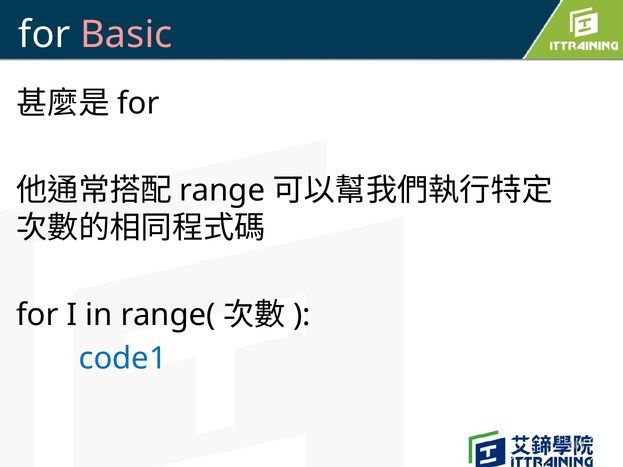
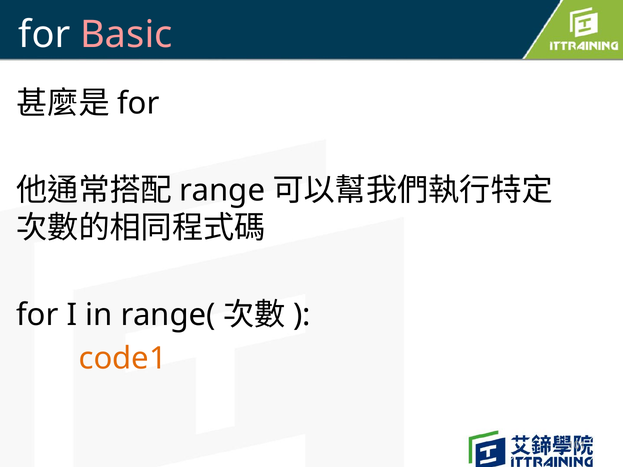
code1 colour: blue -> orange (123, 359)
